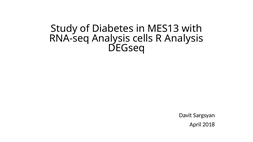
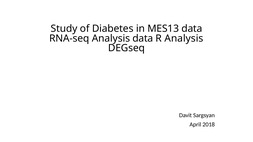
MES13 with: with -> data (192, 29)
Analysis cells: cells -> data (143, 38)
